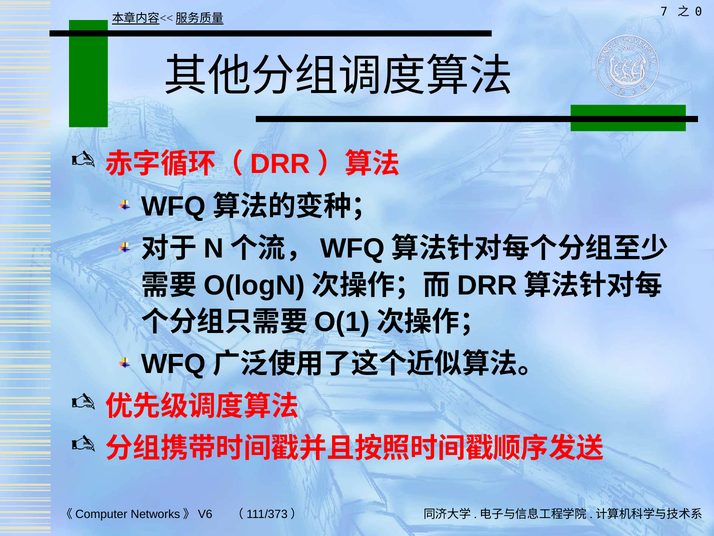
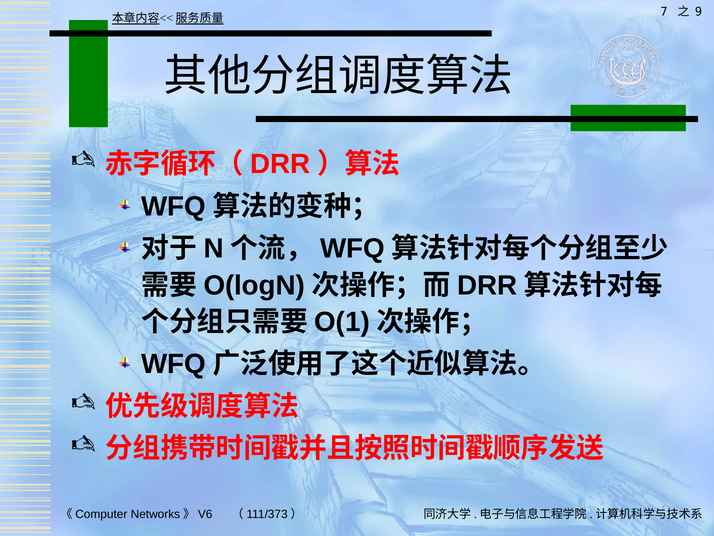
0: 0 -> 9 (698, 12)
